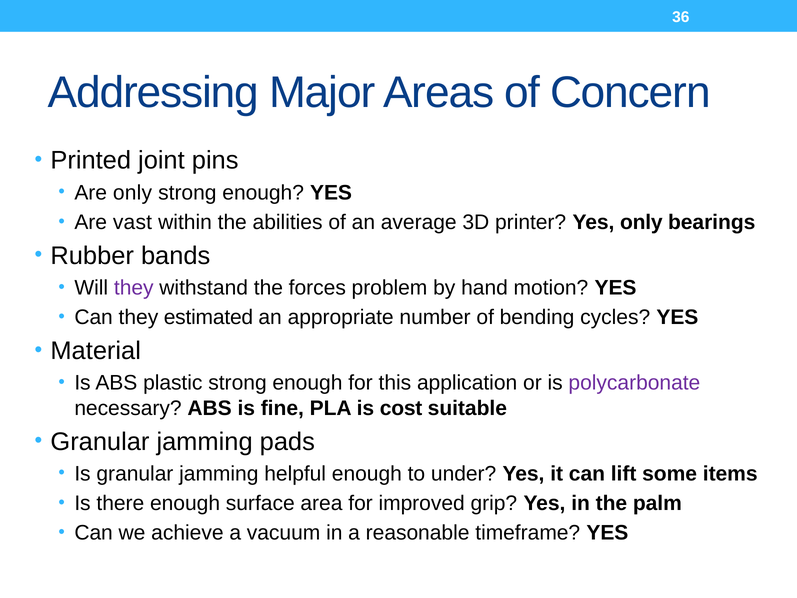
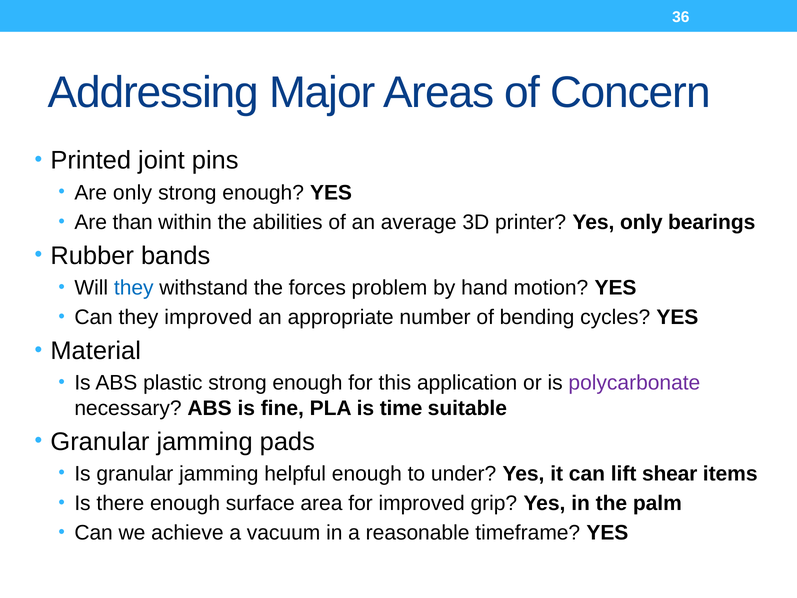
vast: vast -> than (133, 222)
they colour: purple -> blue (134, 288)
they estimated: estimated -> improved (208, 317)
cost: cost -> time (401, 408)
some: some -> shear (670, 473)
